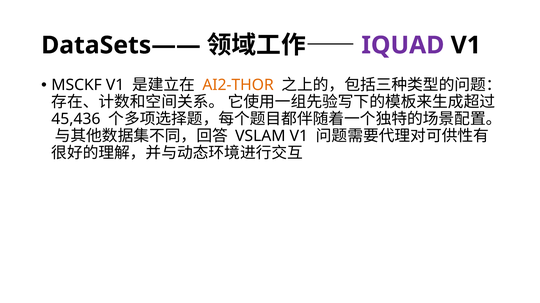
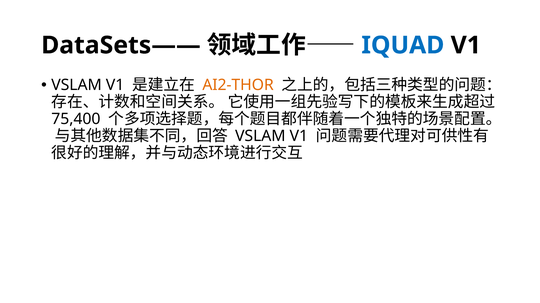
IQUAD colour: purple -> blue (403, 45)
MSCKF: MSCKF -> VSLAM (77, 85)
45,436: 45,436 -> 75,400 (76, 119)
